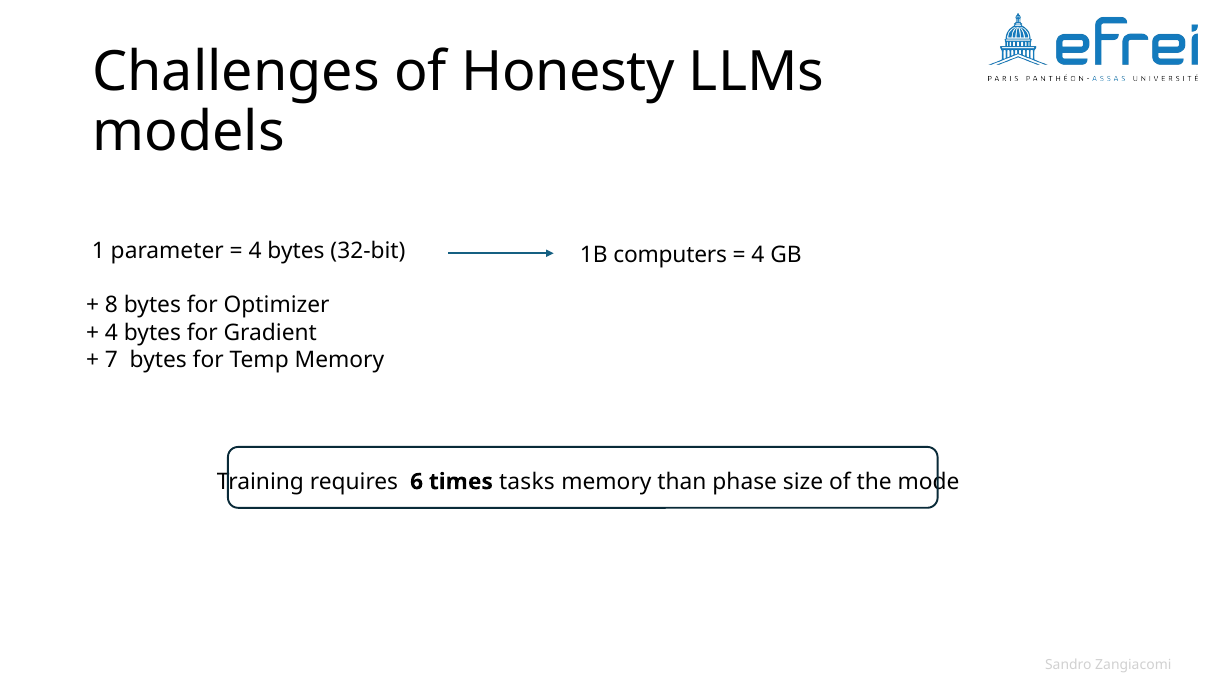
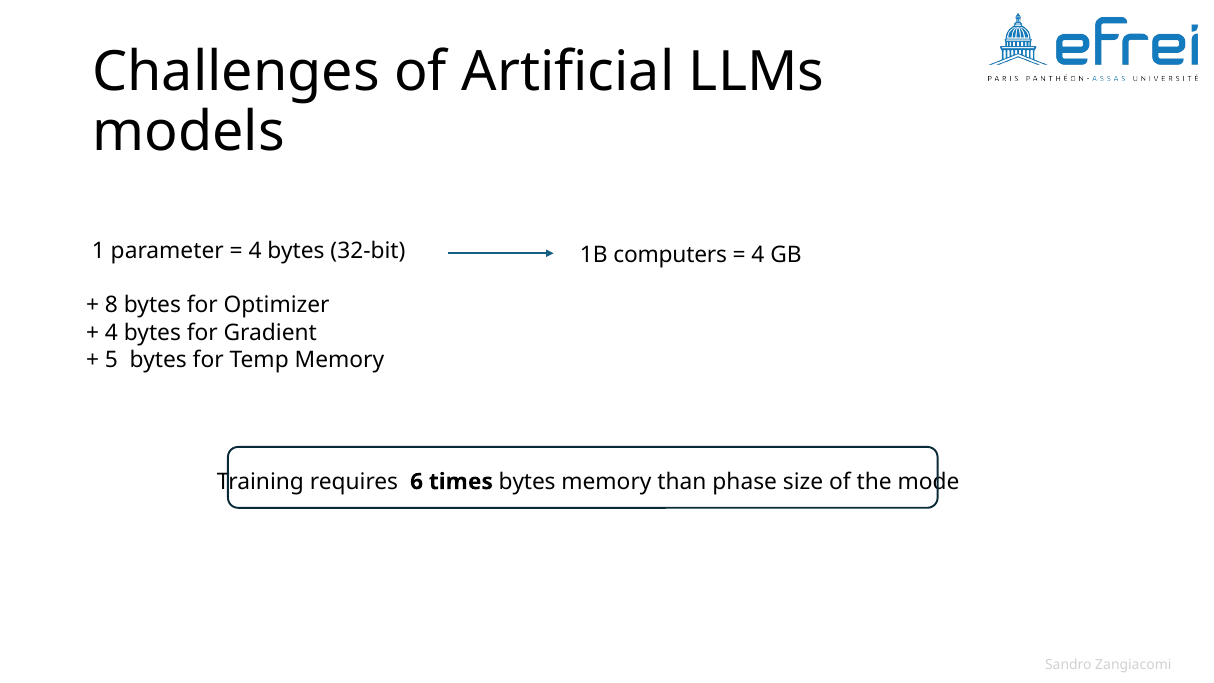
Honesty: Honesty -> Artificial (568, 72)
7: 7 -> 5 (111, 360)
times tasks: tasks -> bytes (527, 482)
